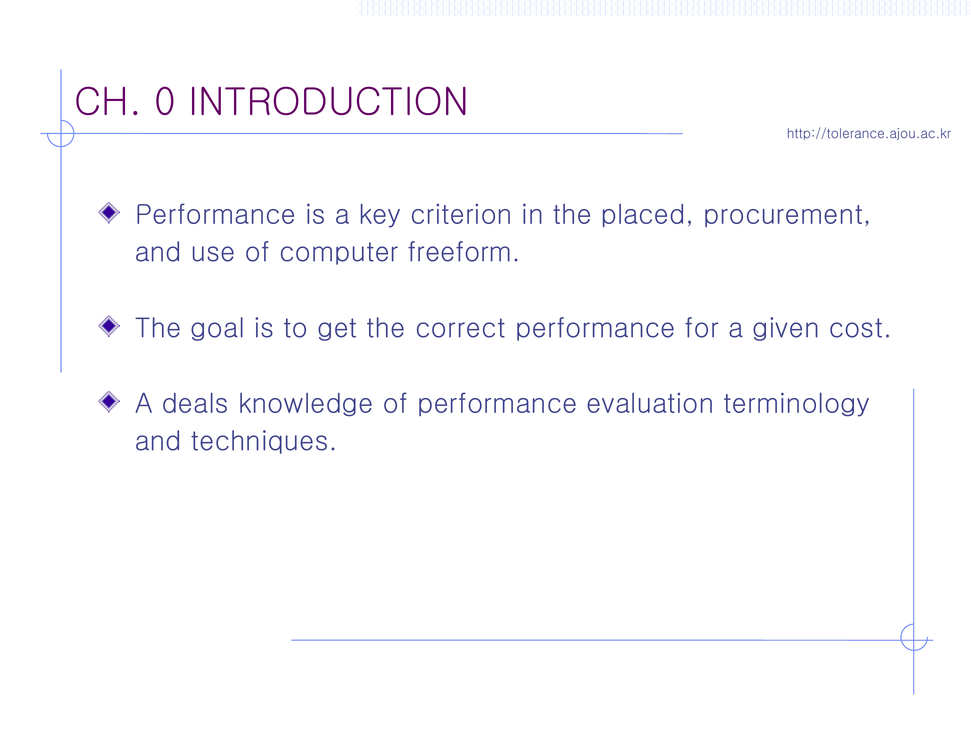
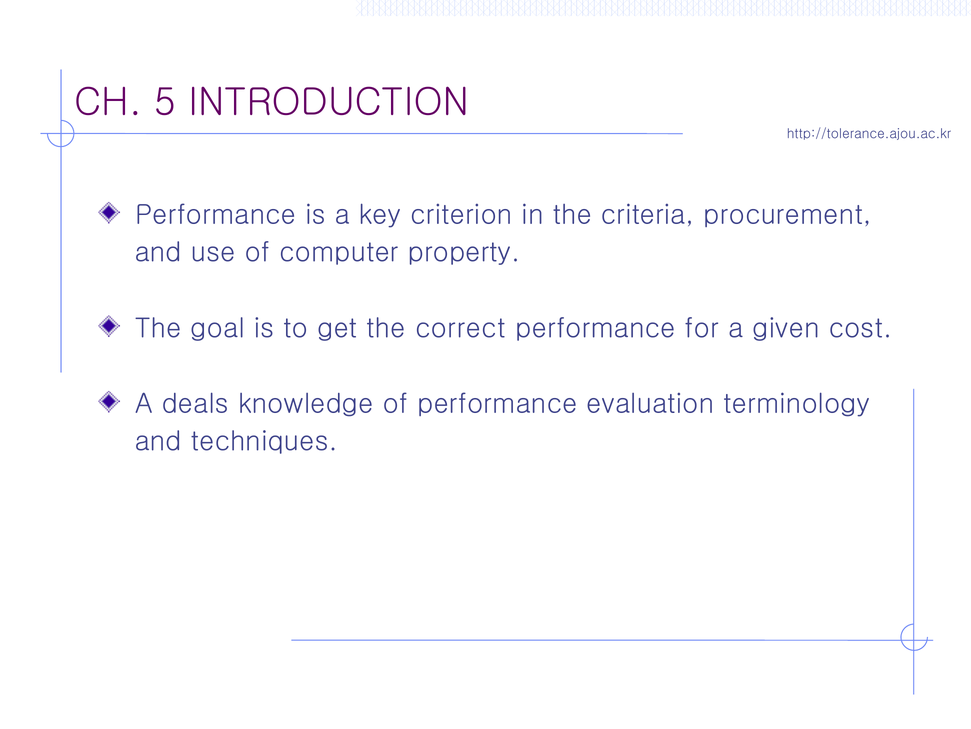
0: 0 -> 5 (165, 102)
placed: placed -> criteria (648, 214)
freeform: freeform -> property (464, 252)
